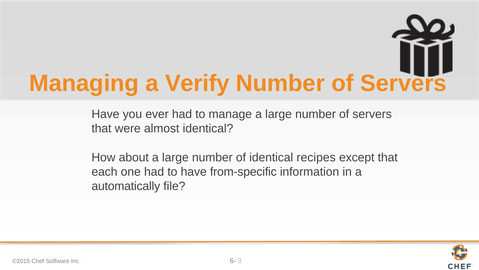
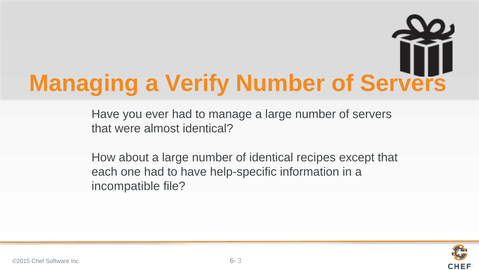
from-specific: from-specific -> help-specific (243, 172)
automatically: automatically -> incompatible (126, 186)
